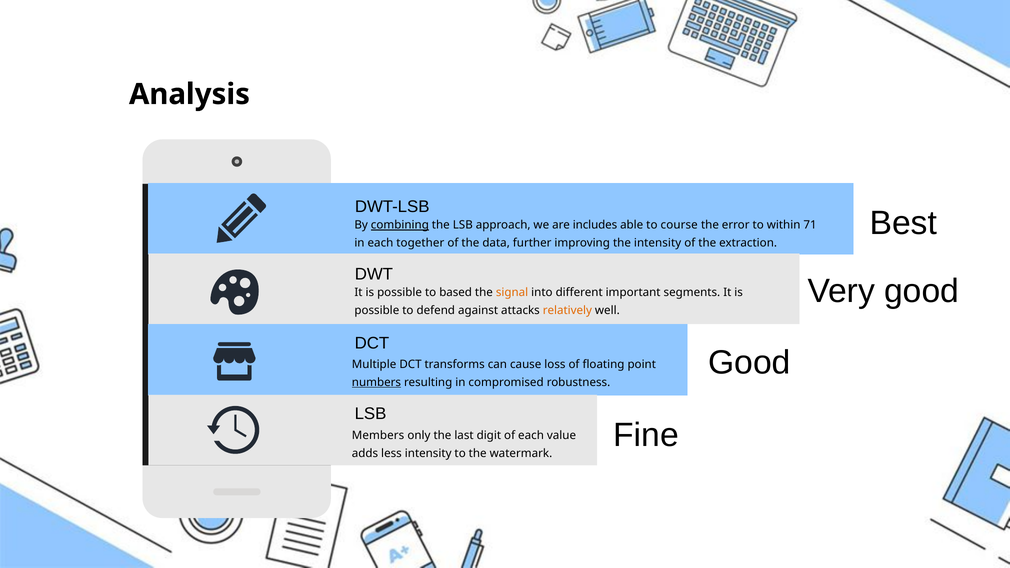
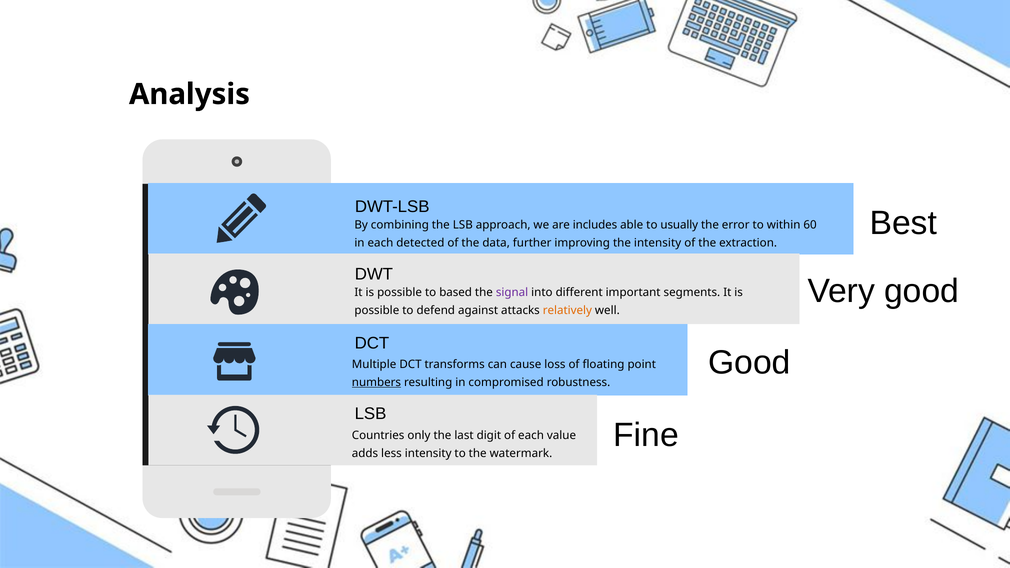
combining underline: present -> none (400, 225)
course: course -> usually (679, 225)
71: 71 -> 60 (810, 225)
together: together -> detected (420, 243)
signal colour: orange -> purple (512, 293)
Members: Members -> Countries (378, 436)
